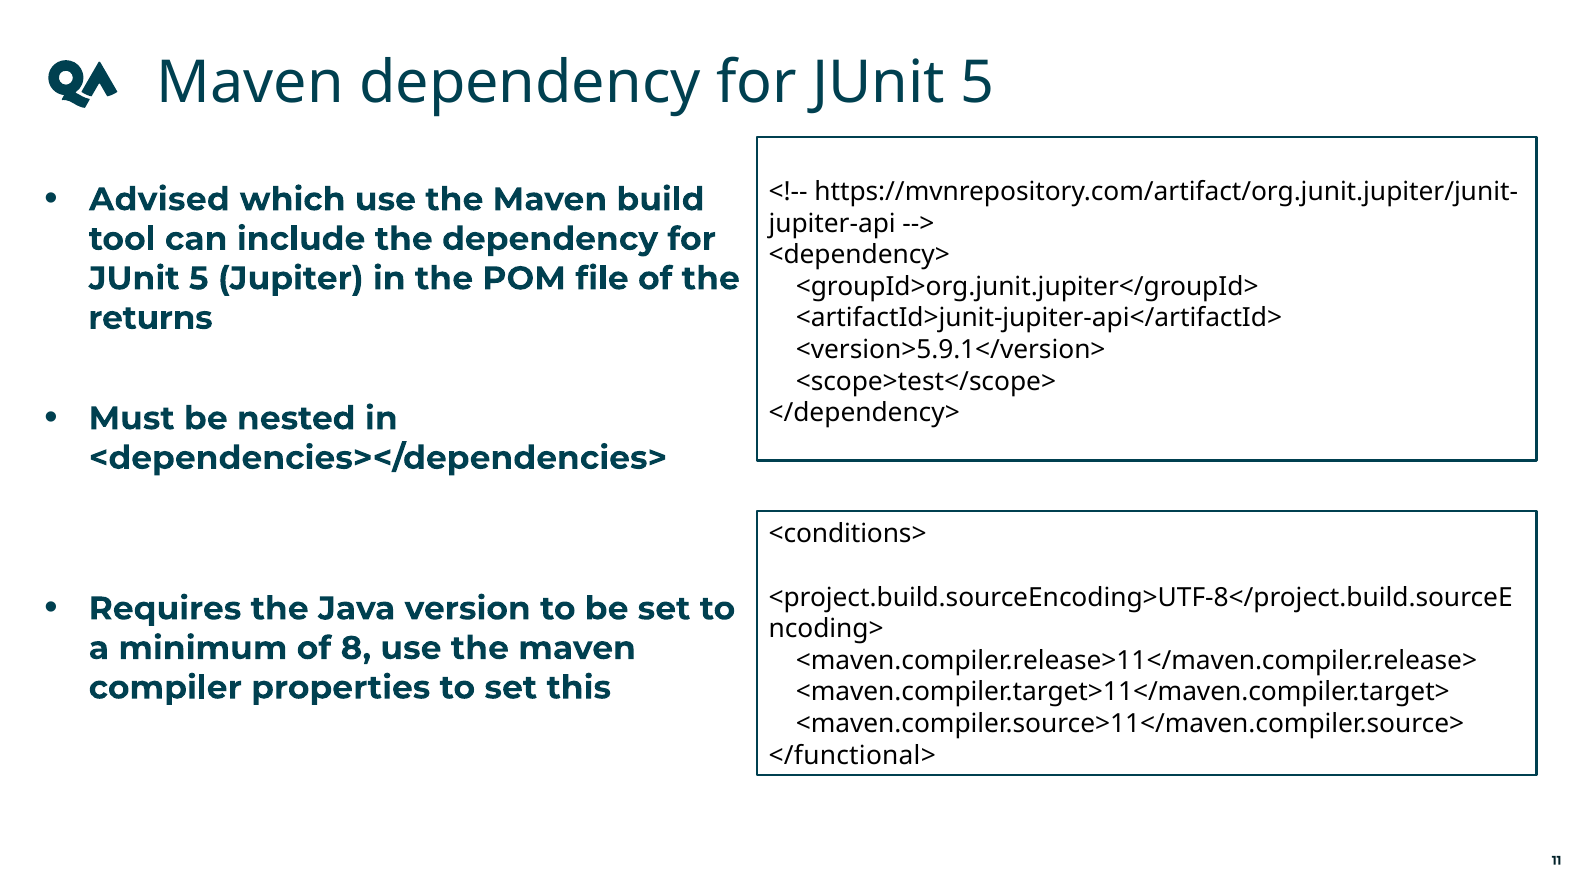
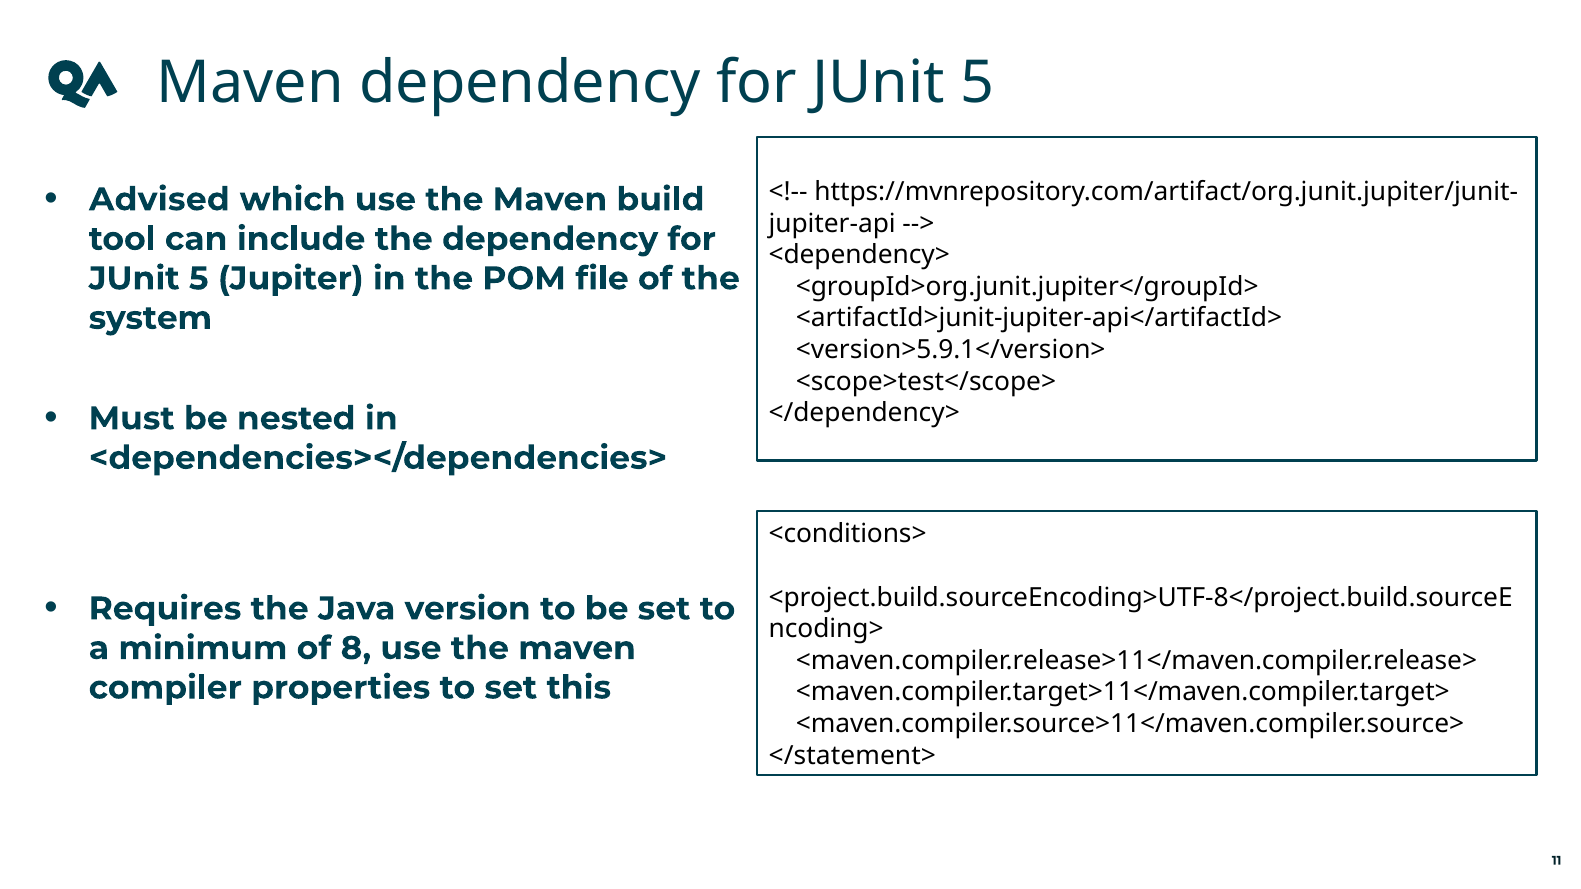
returns: returns -> system (150, 318)
</functional>: </functional> -> </statement> (852, 756)
